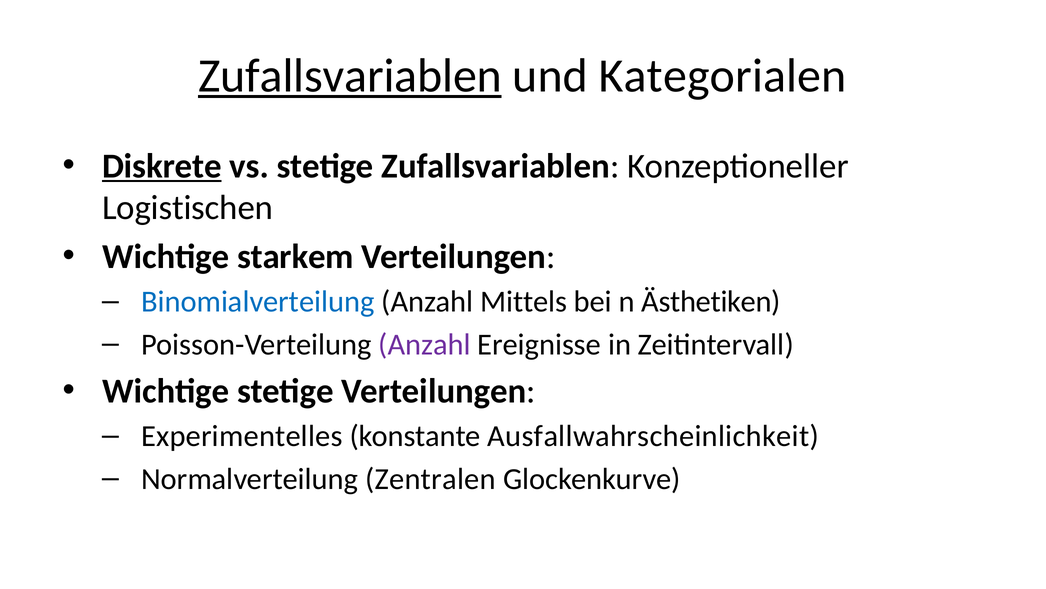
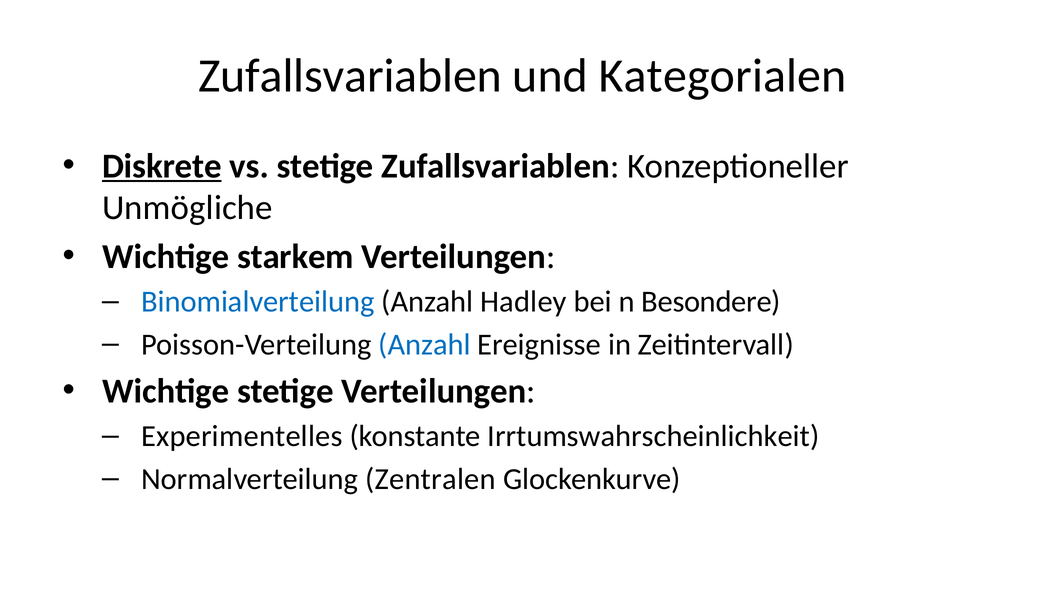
Zufallsvariablen underline: present -> none (350, 76)
Logistischen: Logistischen -> Unmögliche (187, 208)
Mittels: Mittels -> Hadley (523, 302)
Ästhetiken: Ästhetiken -> Besondere (711, 302)
Anzahl colour: purple -> blue (425, 344)
Ausfallwahrscheinlichkeit: Ausfallwahrscheinlichkeit -> Irrtumswahrscheinlichkeit (653, 436)
